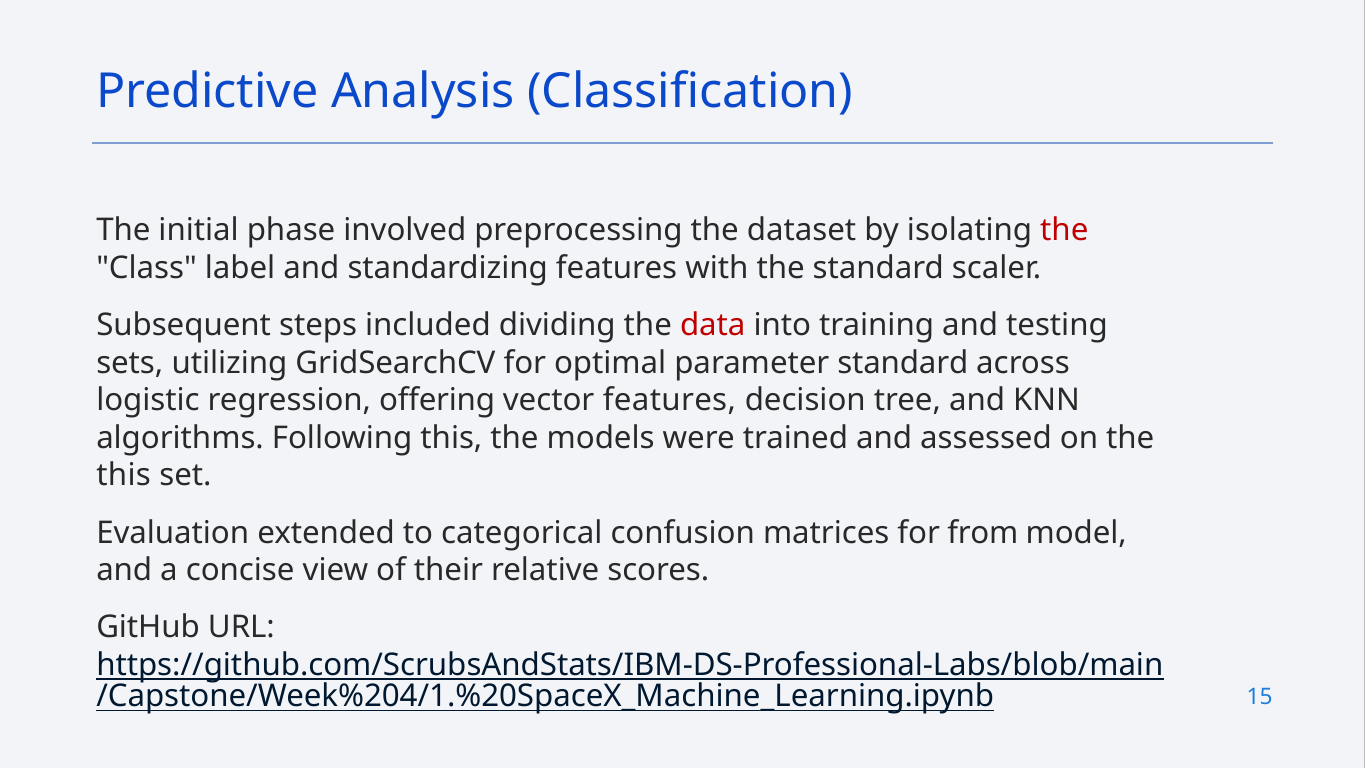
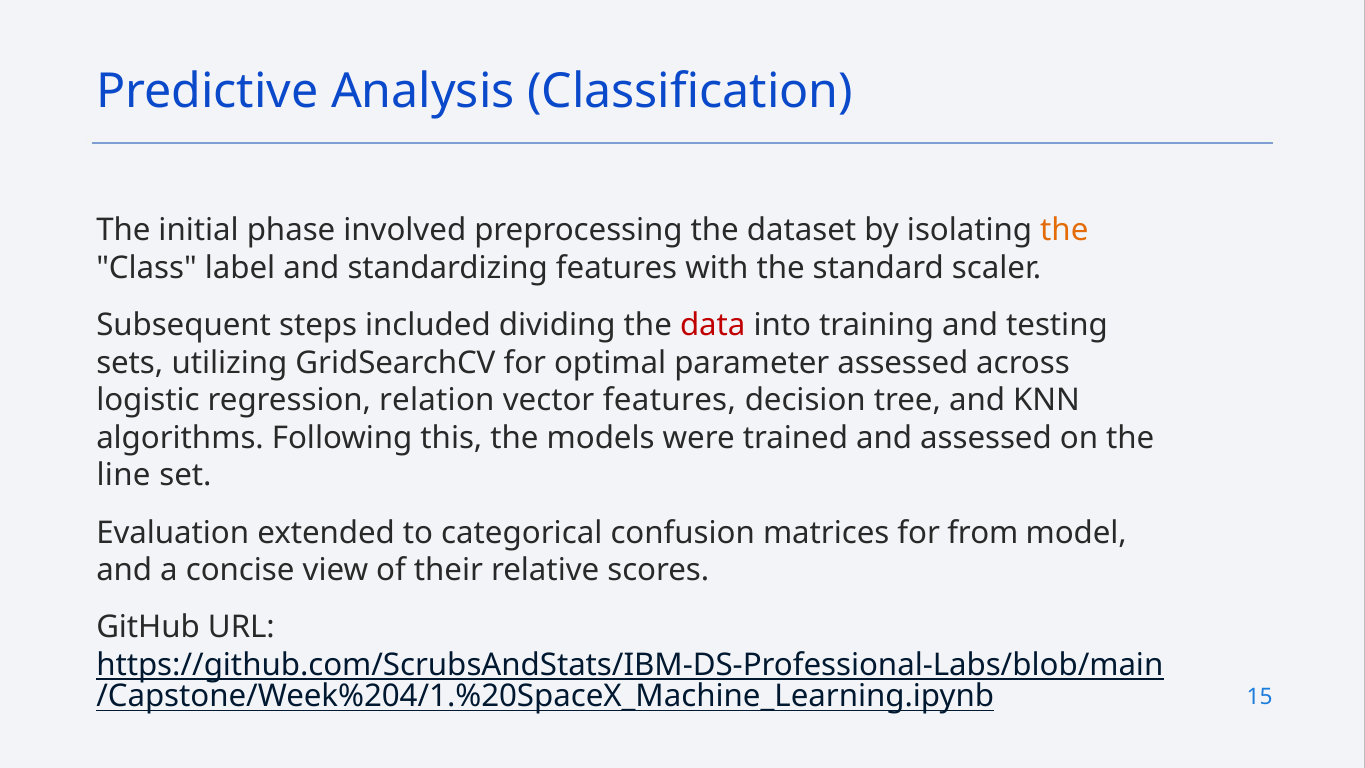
the colour: red -> orange (1064, 230)
parameter standard: standard -> assessed (903, 363)
offering: offering -> relation (437, 400)
this: this -> line (124, 475)
